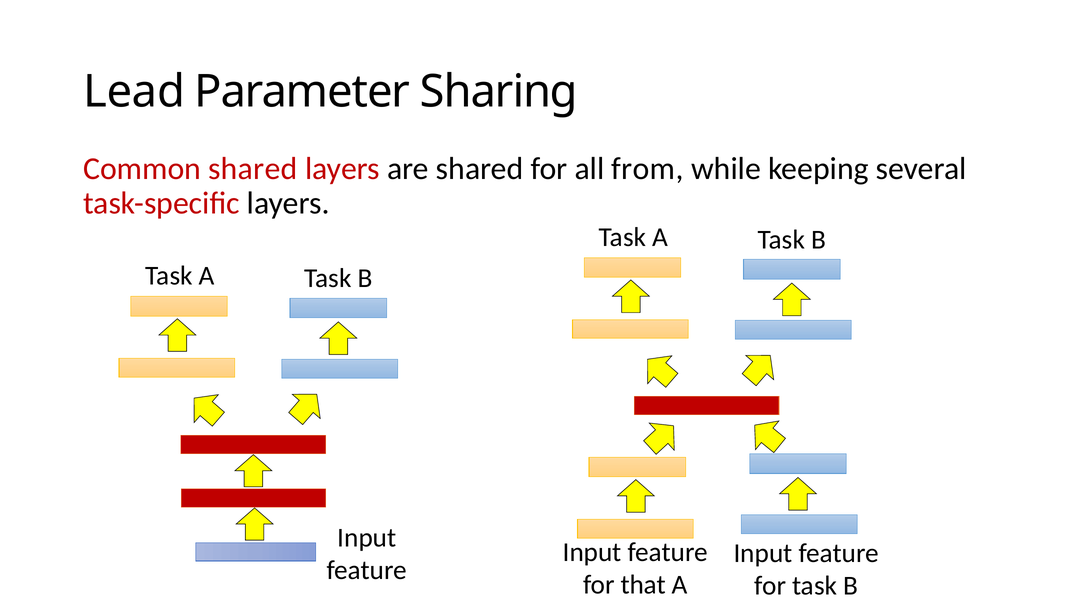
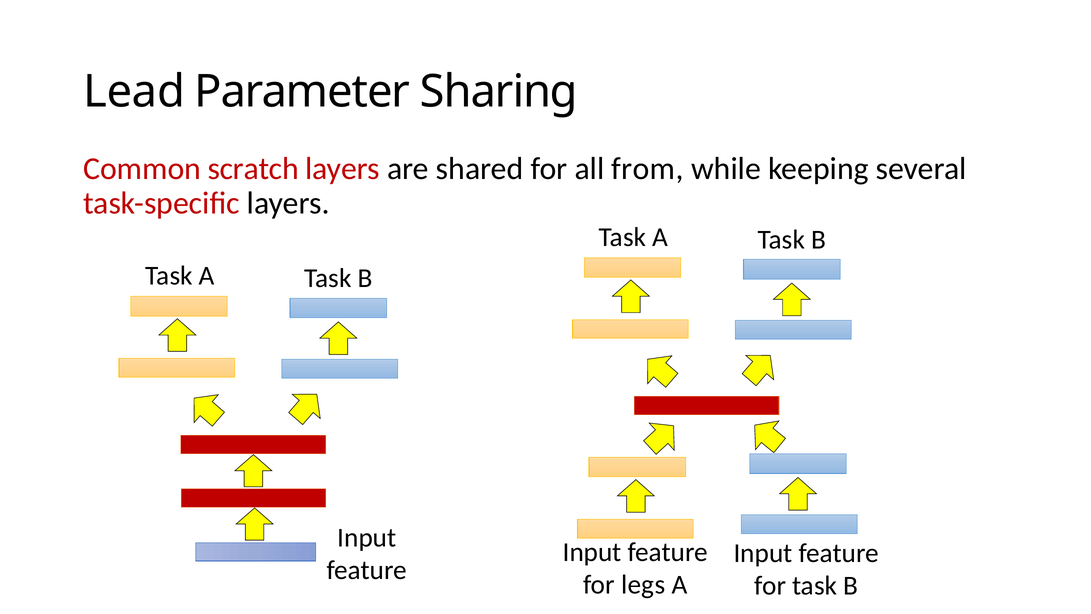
Common shared: shared -> scratch (253, 169)
that: that -> legs (643, 585)
